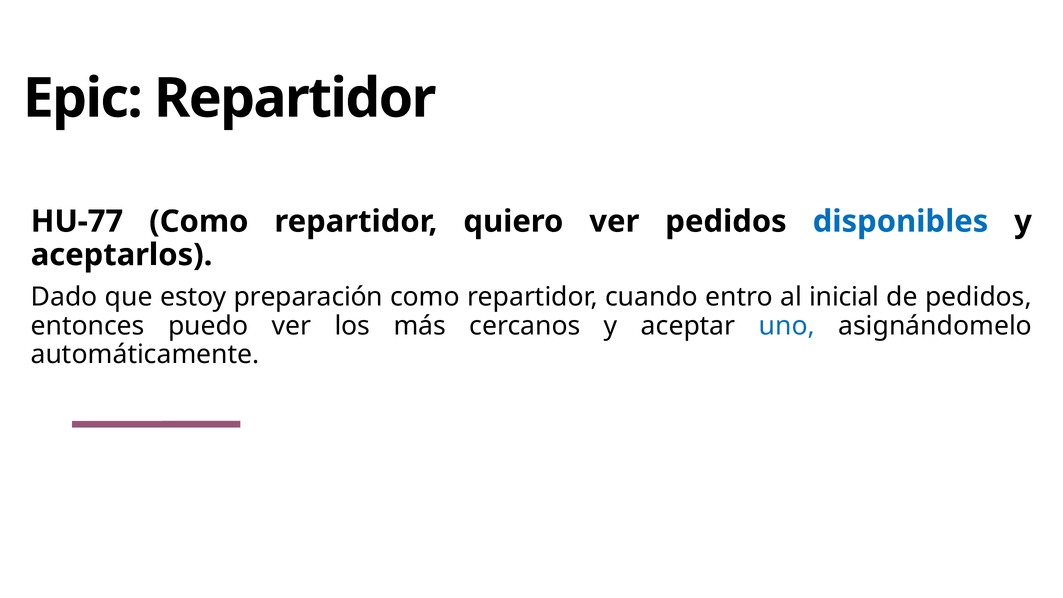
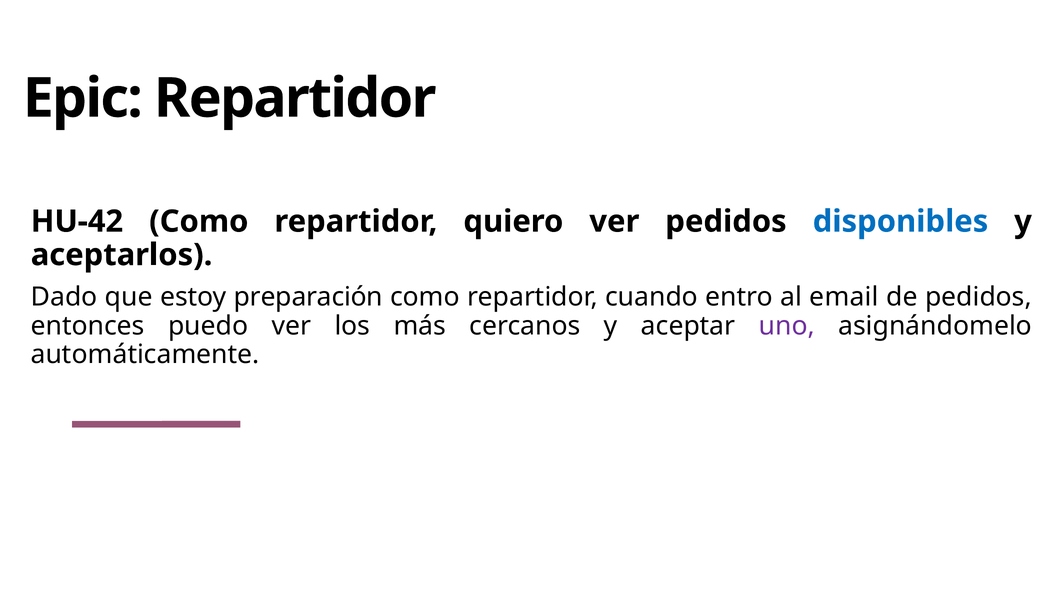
HU-77: HU-77 -> HU-42 (77, 221)
inicial: inicial -> email (844, 297)
uno colour: blue -> purple (787, 326)
